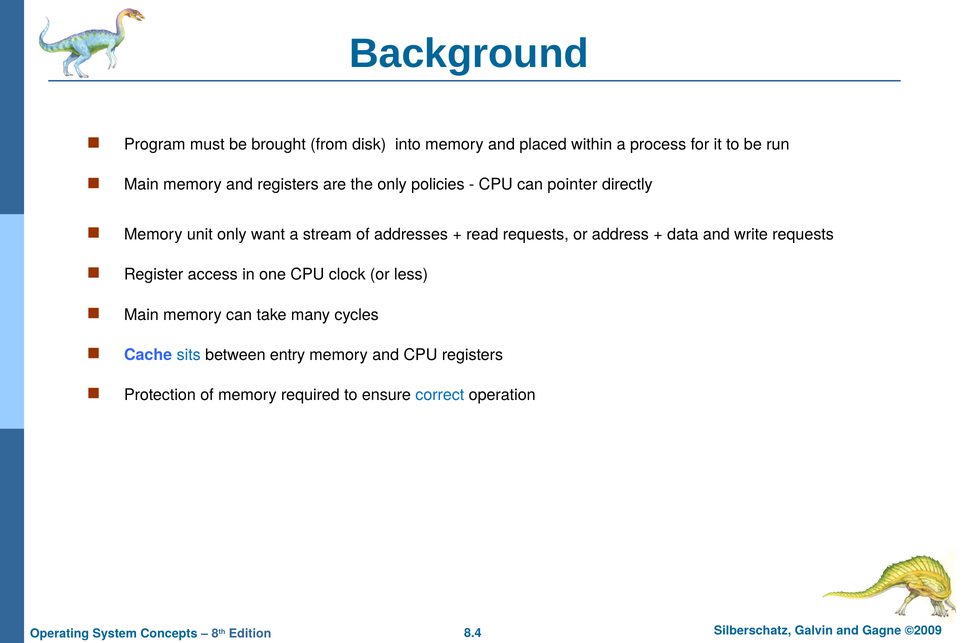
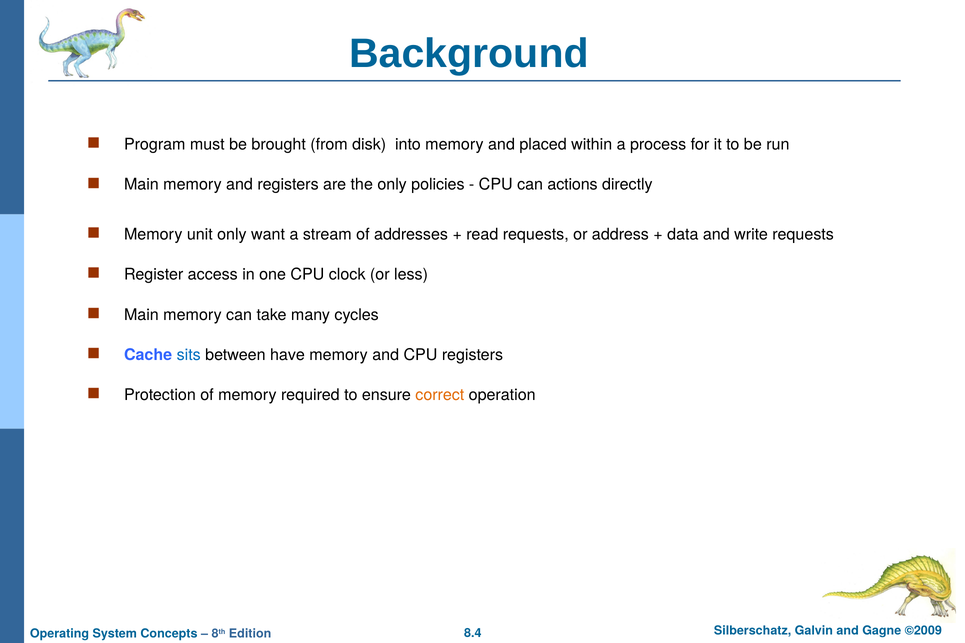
pointer: pointer -> actions (573, 185)
entry: entry -> have (287, 355)
correct colour: blue -> orange (440, 395)
